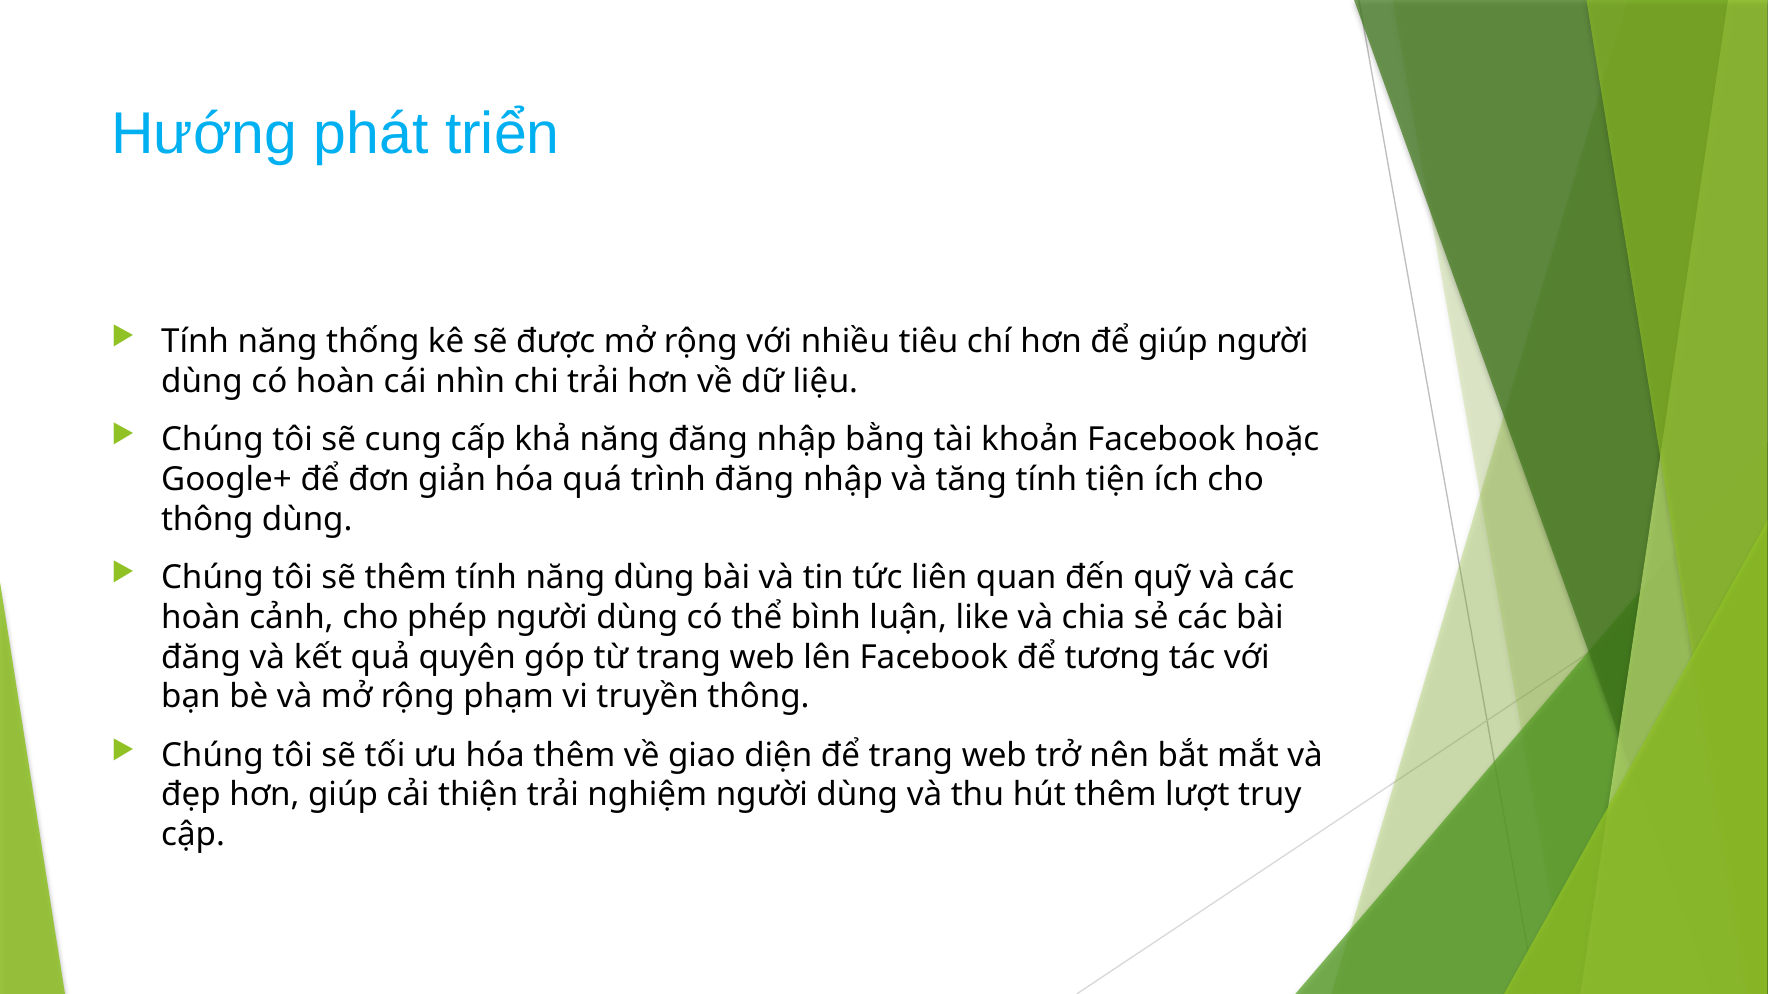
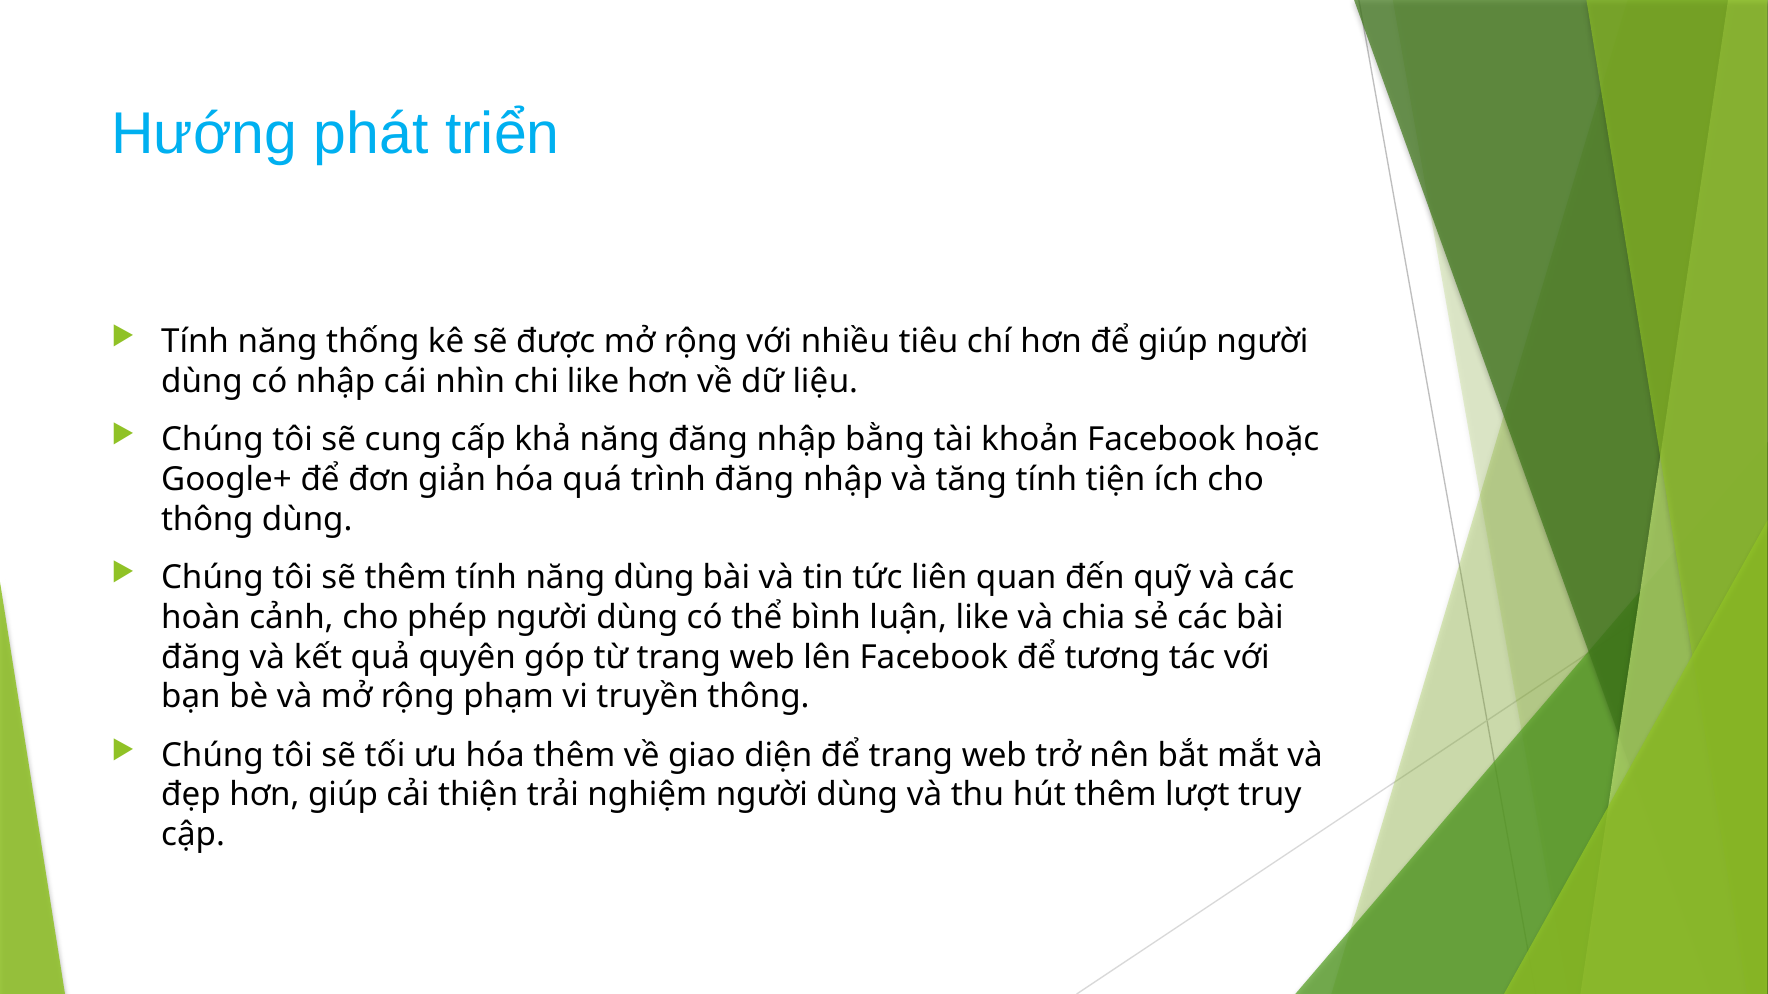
có hoàn: hoàn -> nhập (336, 382)
chi trải: trải -> like (593, 382)
